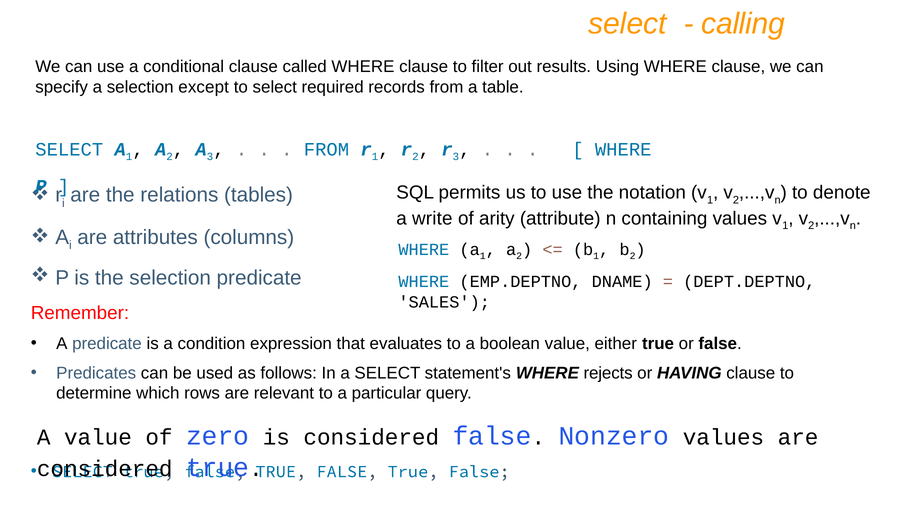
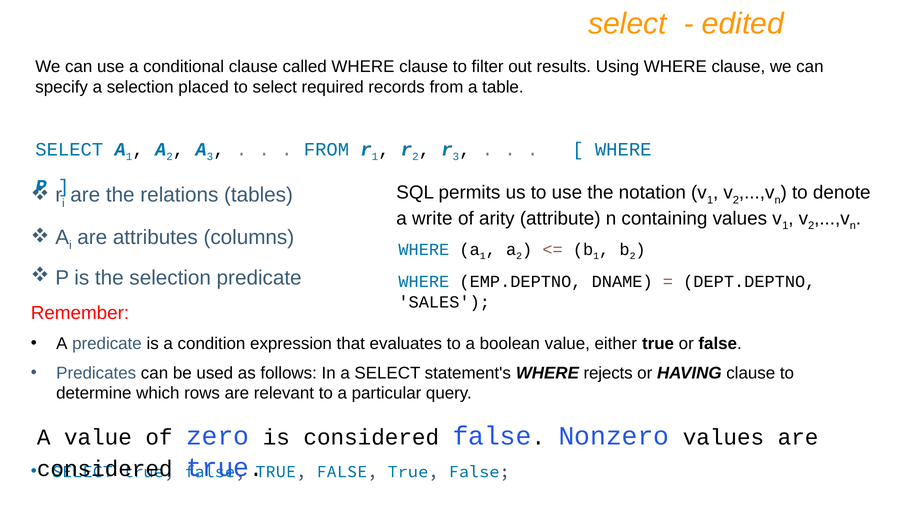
calling: calling -> edited (743, 24)
except: except -> placed (204, 87)
